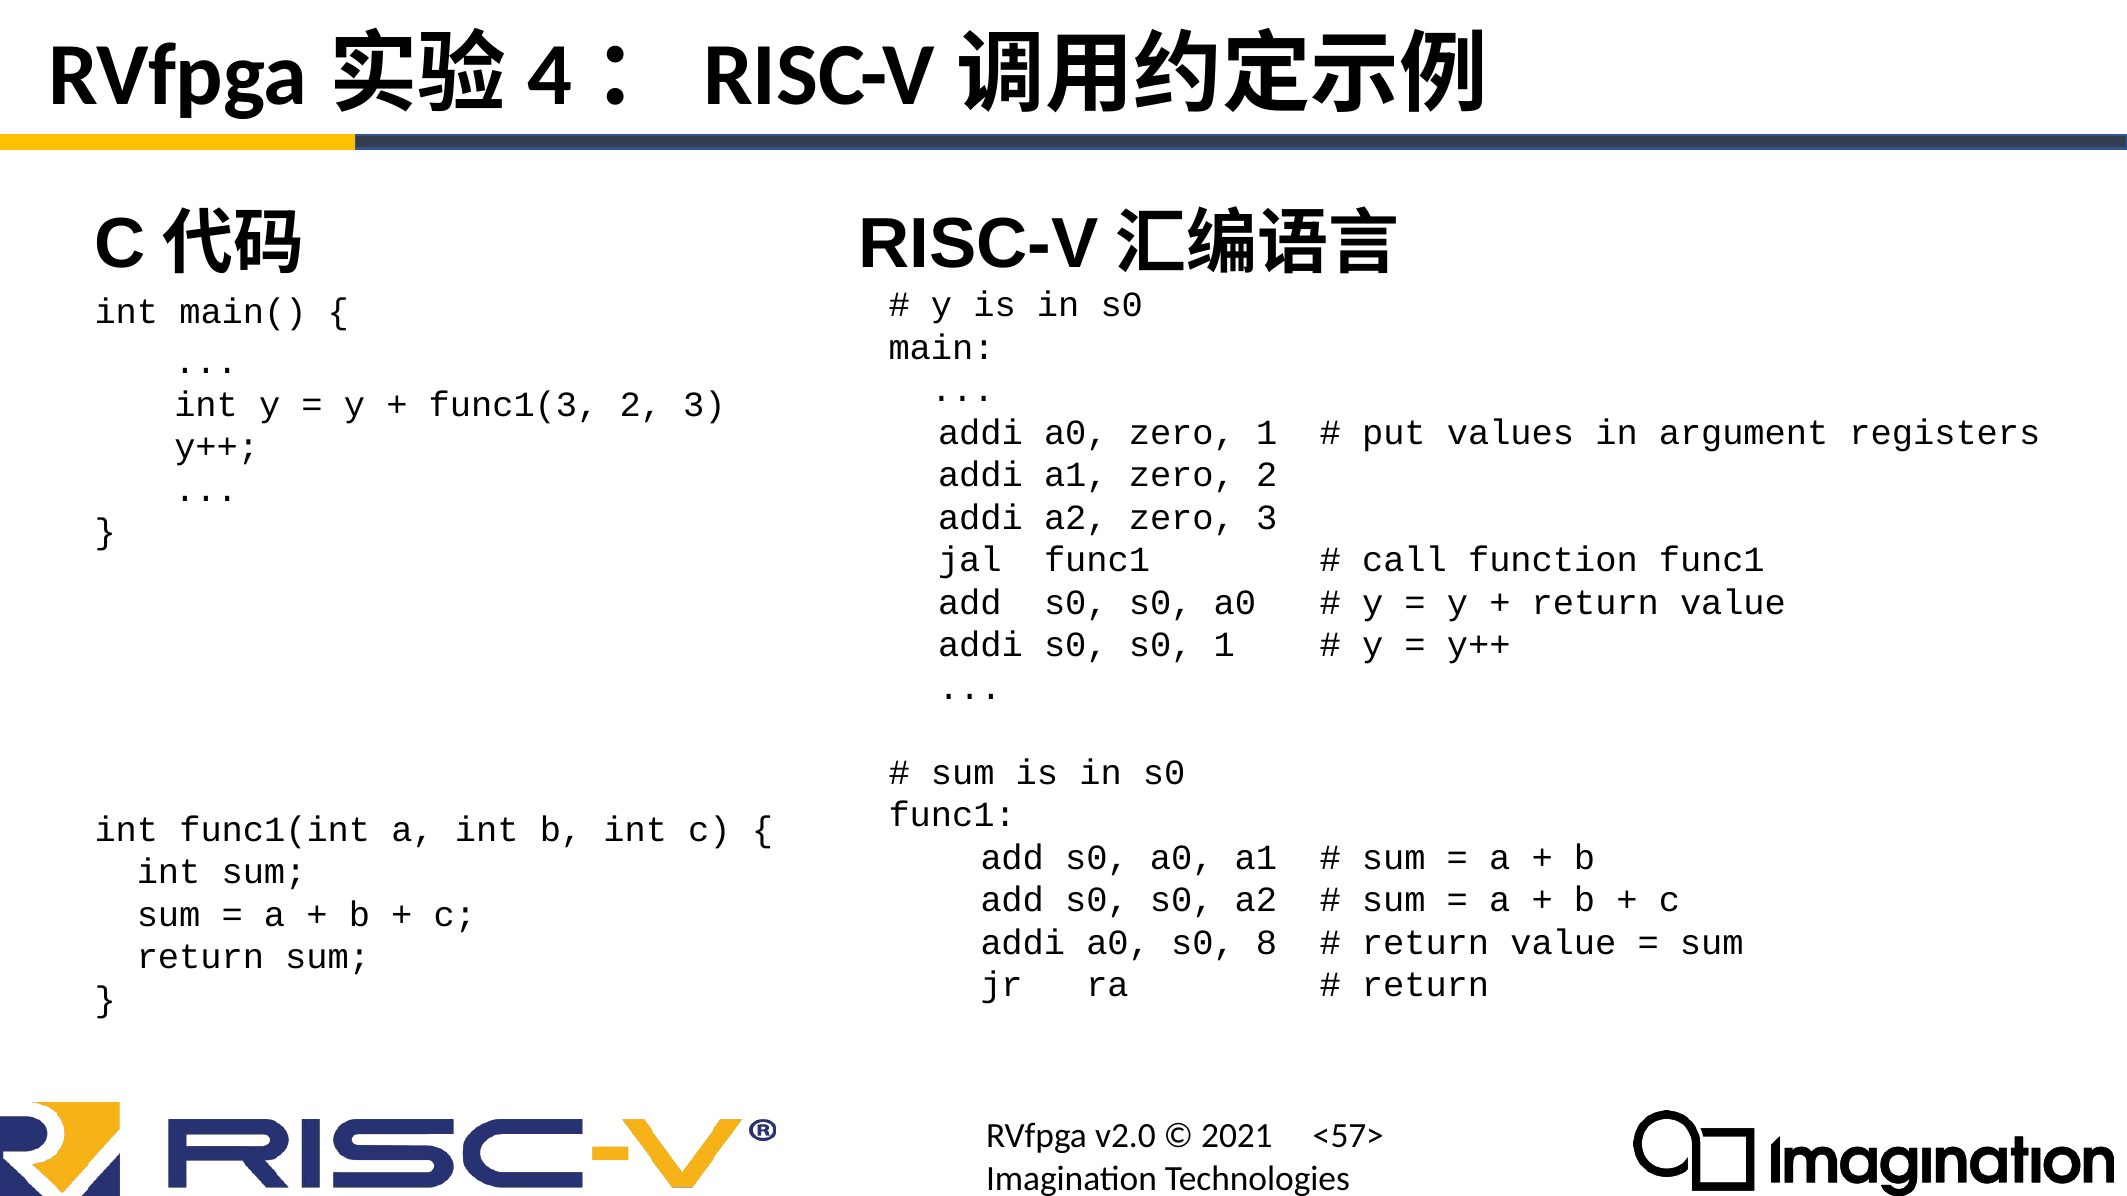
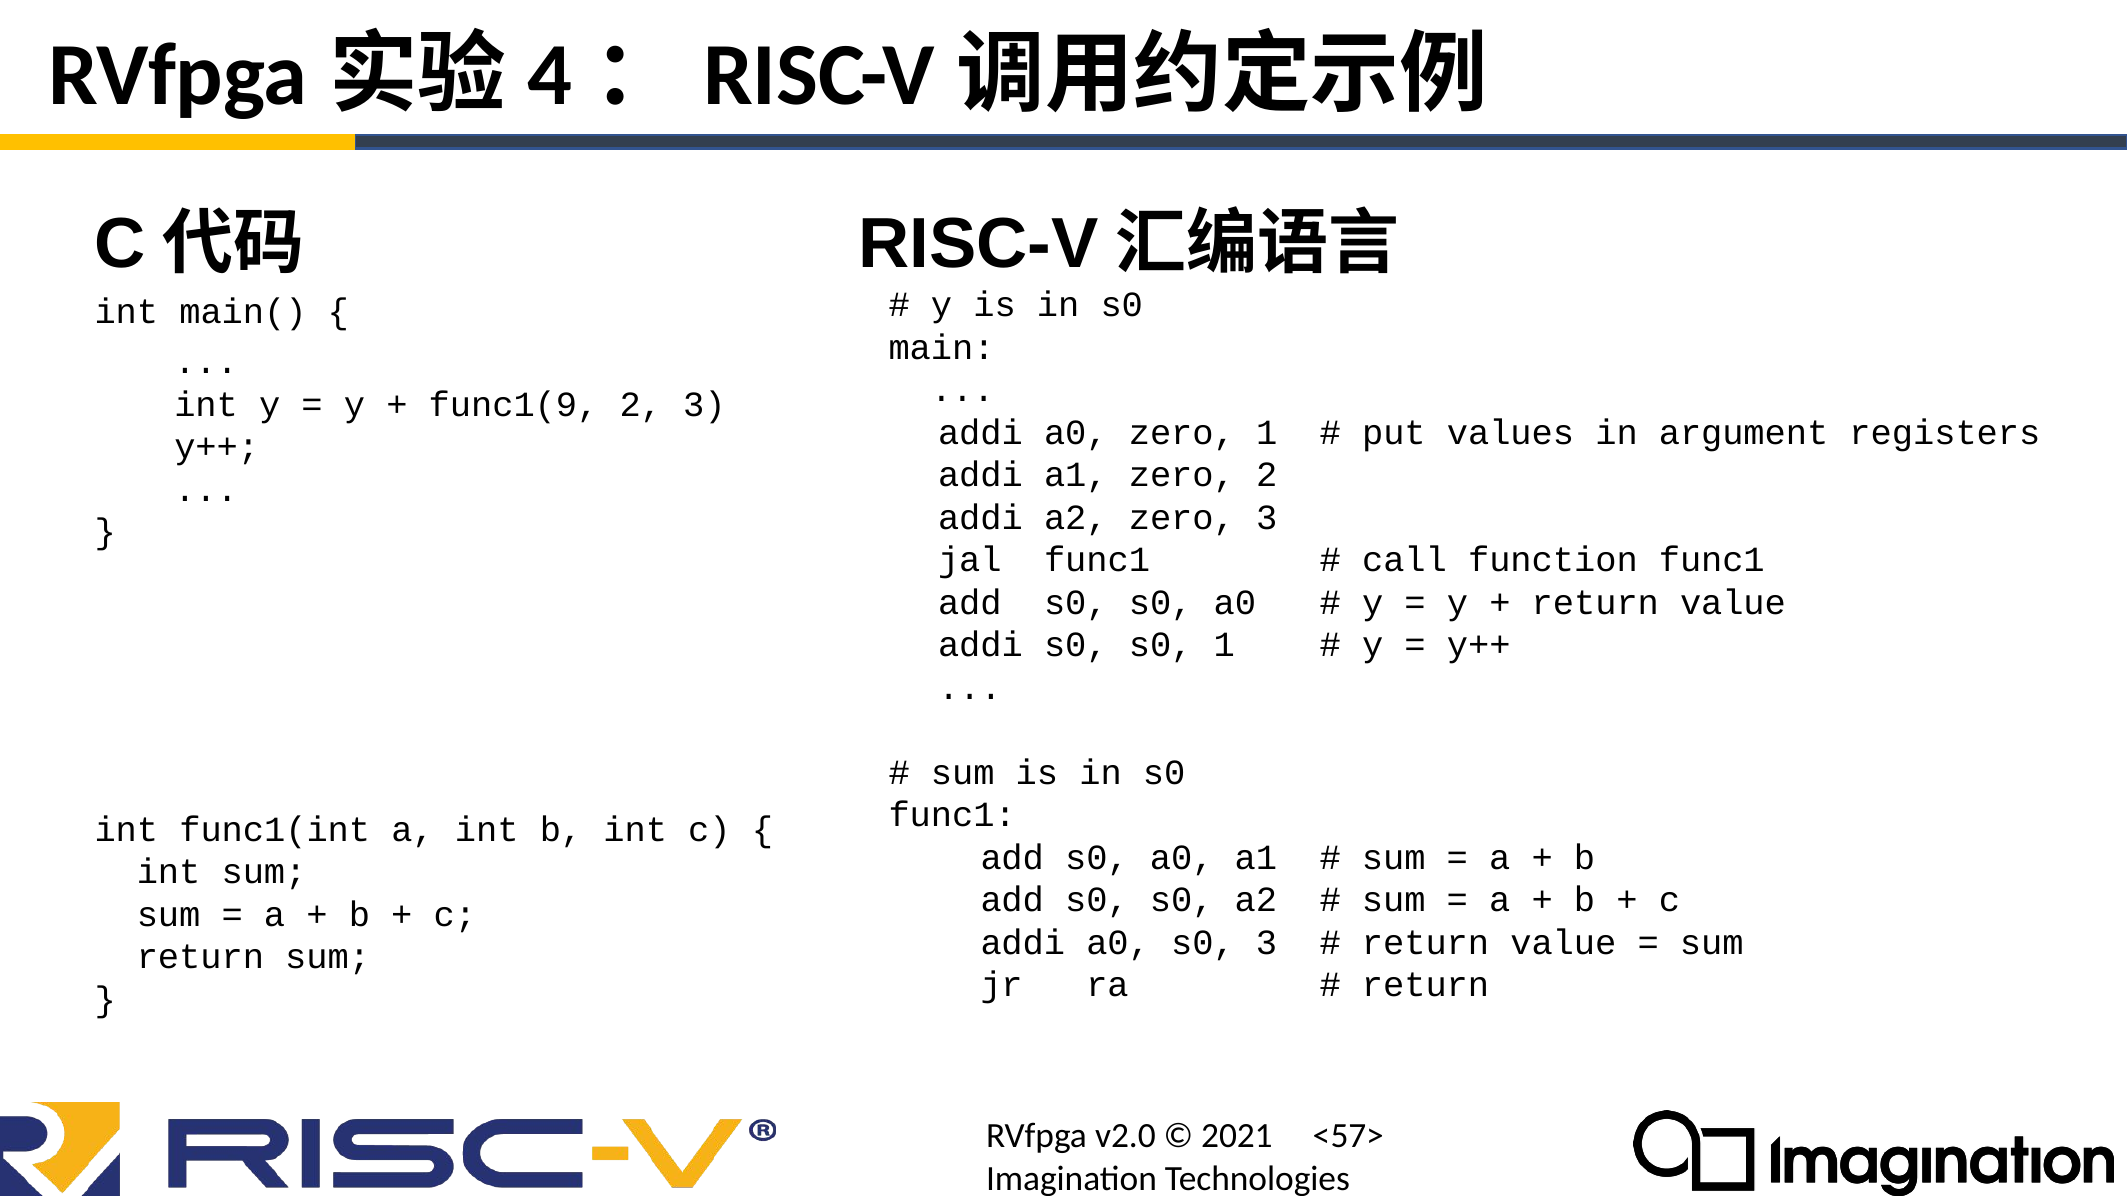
func1(3: func1(3 -> func1(9 (514, 405)
s0 8: 8 -> 3 (1267, 943)
